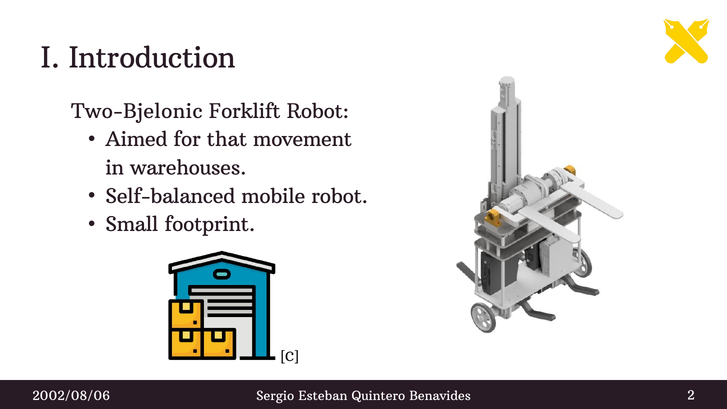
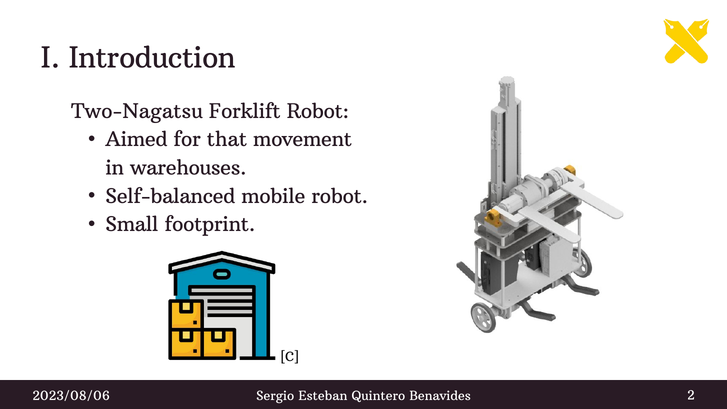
Two-Bjelonic: Two-Bjelonic -> Two-Nagatsu (137, 112)
2002/08/06: 2002/08/06 -> 2023/08/06 (71, 396)
